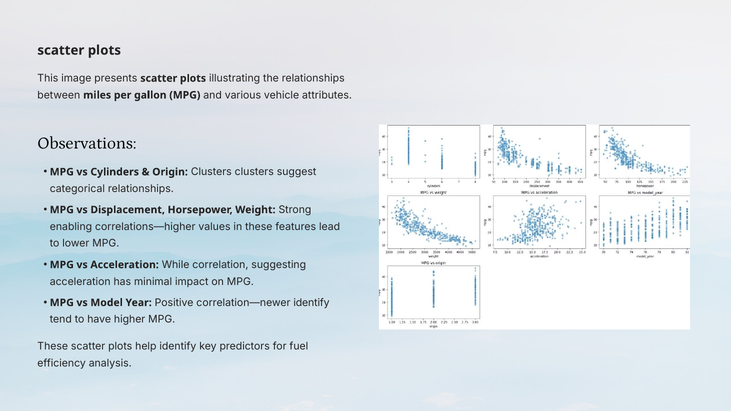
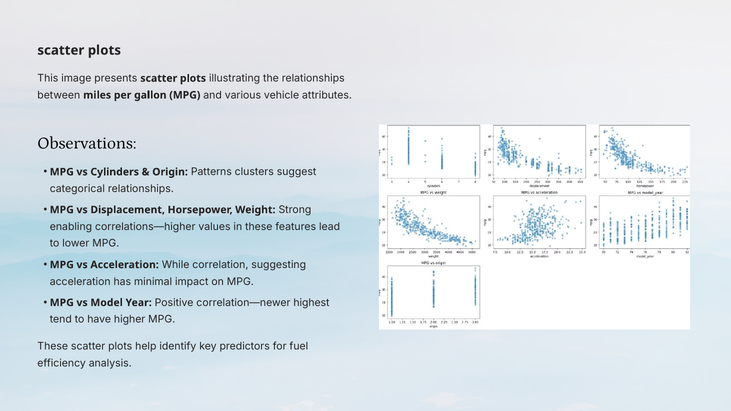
Origin Clusters: Clusters -> Patterns (211, 172)
correlation—newer identify: identify -> highest (311, 303)
